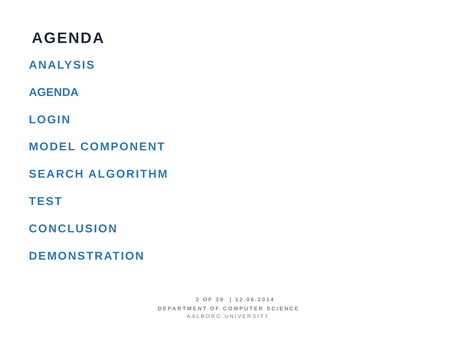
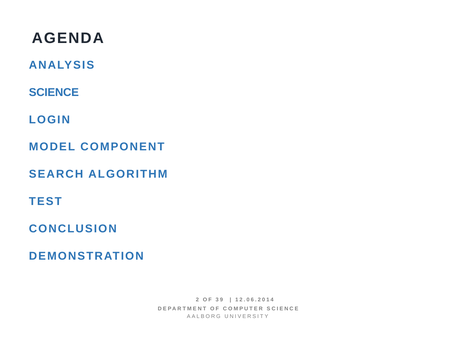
AGENDA: AGENDA -> SCIENCE (54, 92)
